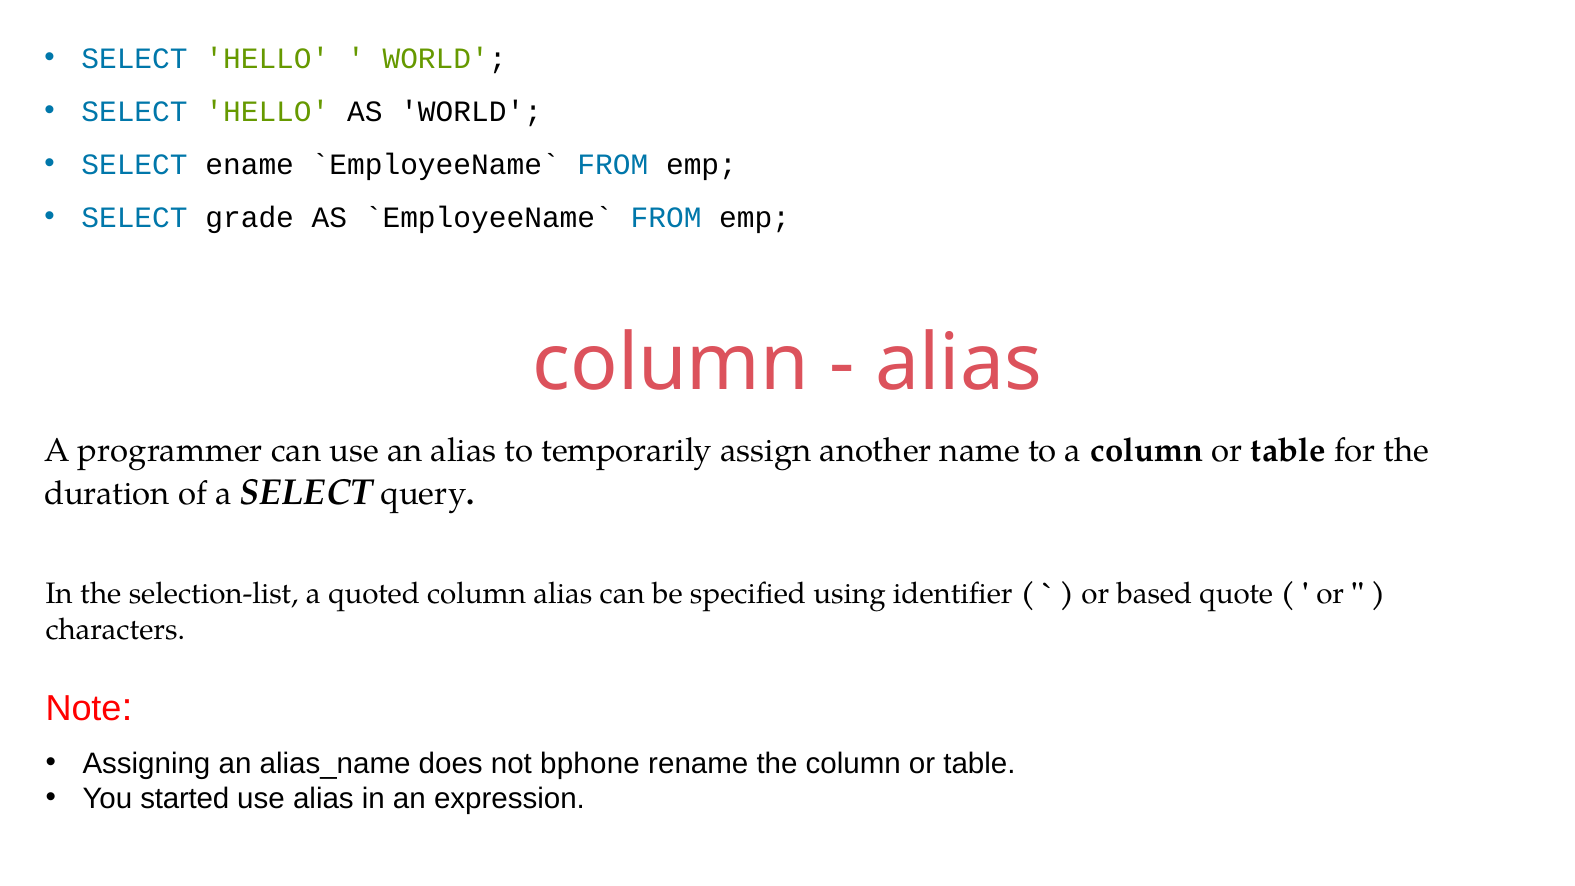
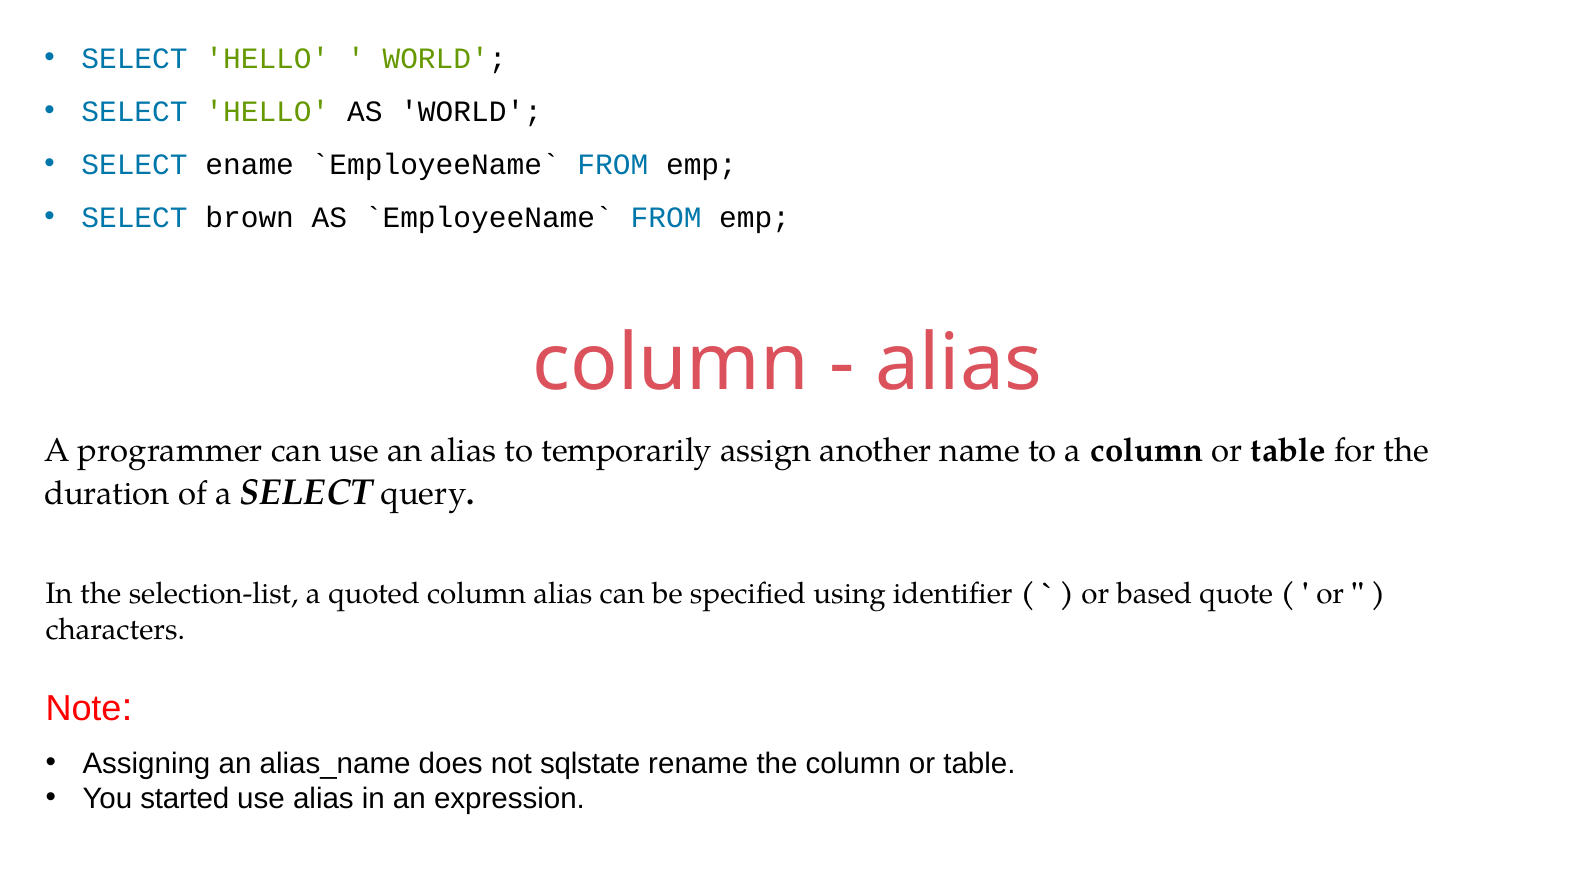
grade: grade -> brown (250, 218)
bphone: bphone -> sqlstate (590, 763)
